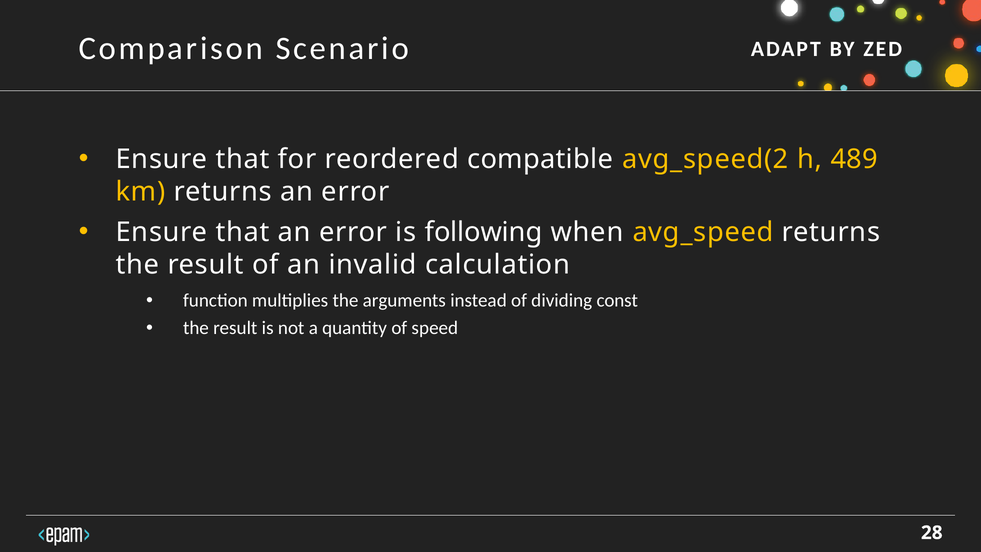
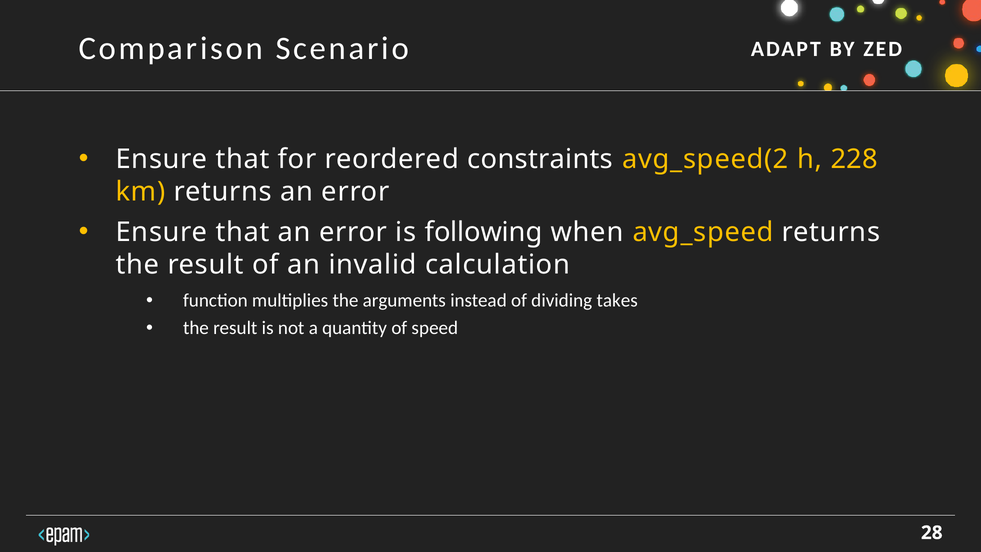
compatible: compatible -> constraints (540, 159)
489: 489 -> 228 (854, 159)
const: const -> takes (617, 300)
